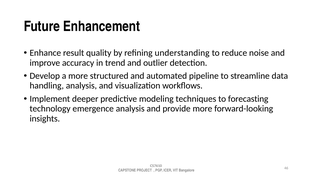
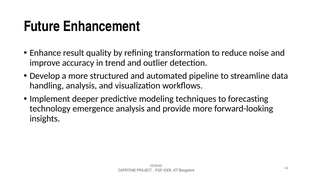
understanding: understanding -> transformation (182, 53)
